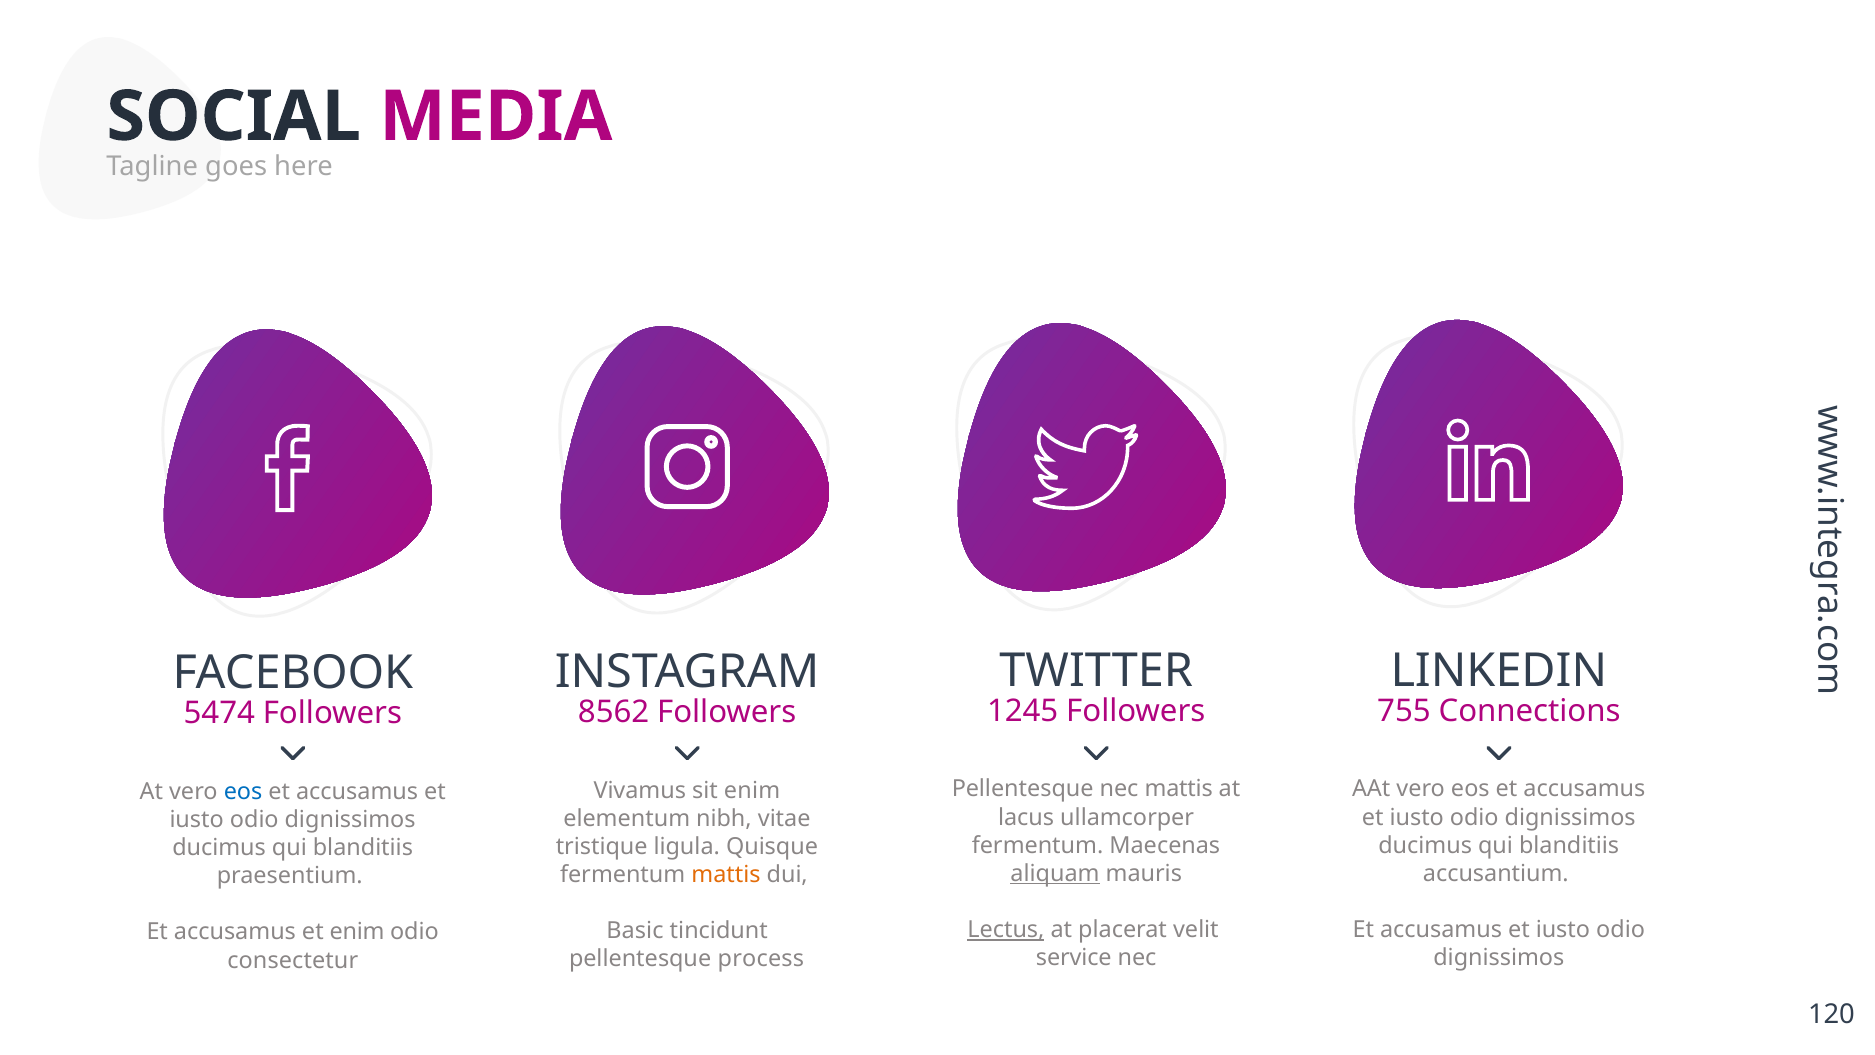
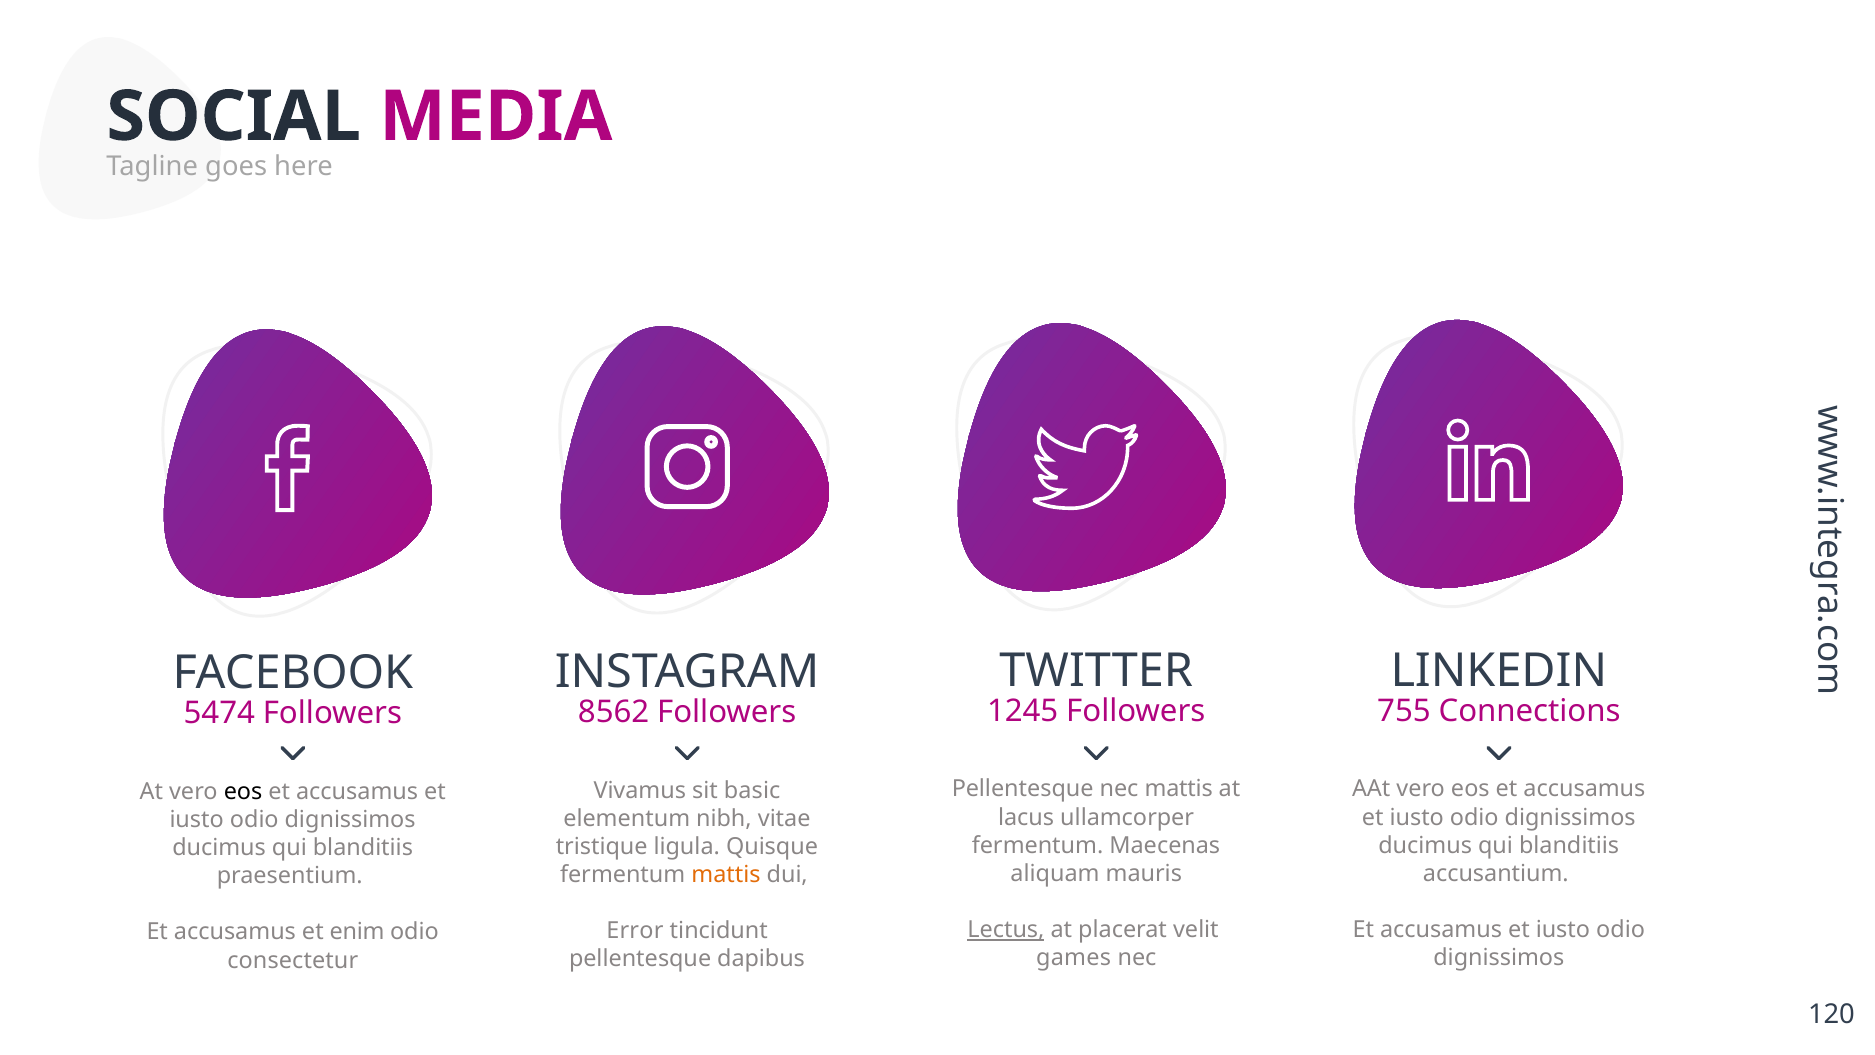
sit enim: enim -> basic (752, 790)
eos colour: blue -> black (243, 791)
aliquam underline: present -> none (1055, 873)
Basic: Basic -> Error (635, 931)
service: service -> games (1074, 958)
process: process -> dapibus (761, 959)
